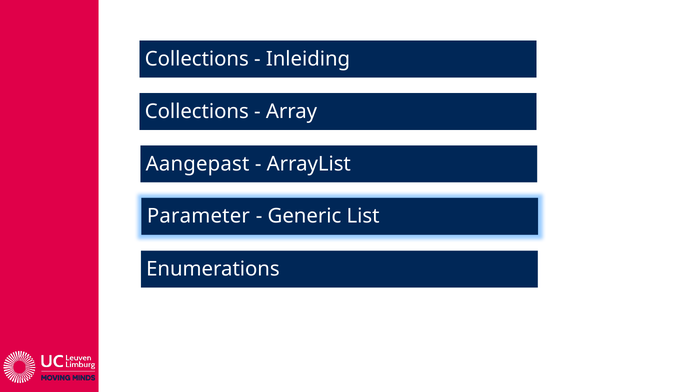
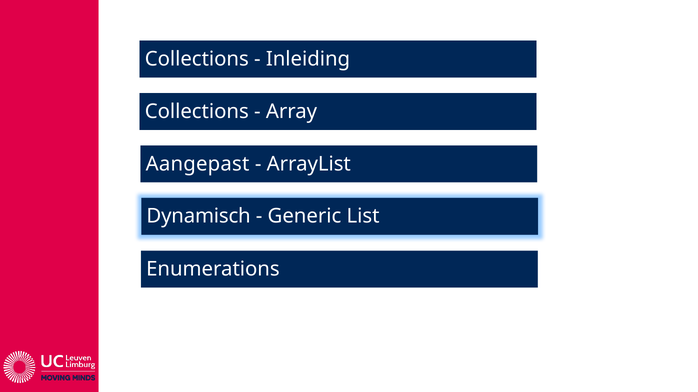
Parameter: Parameter -> Dynamisch (199, 217)
